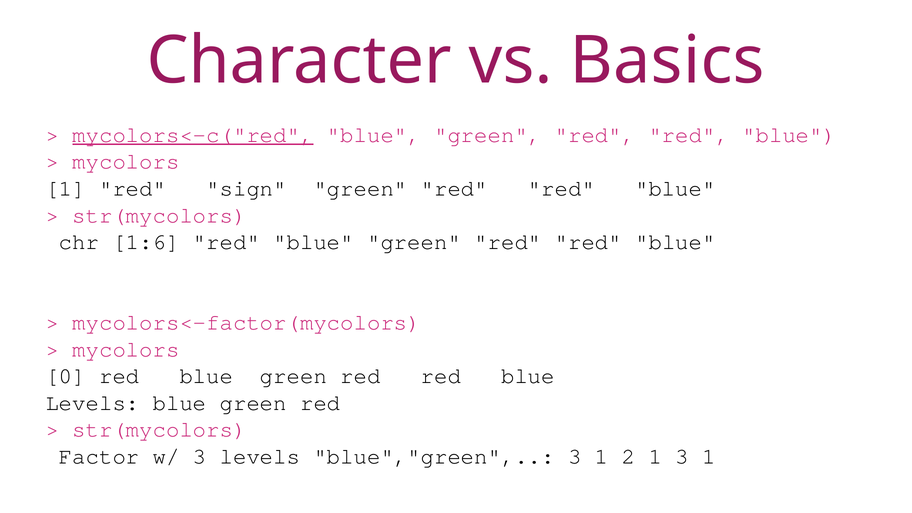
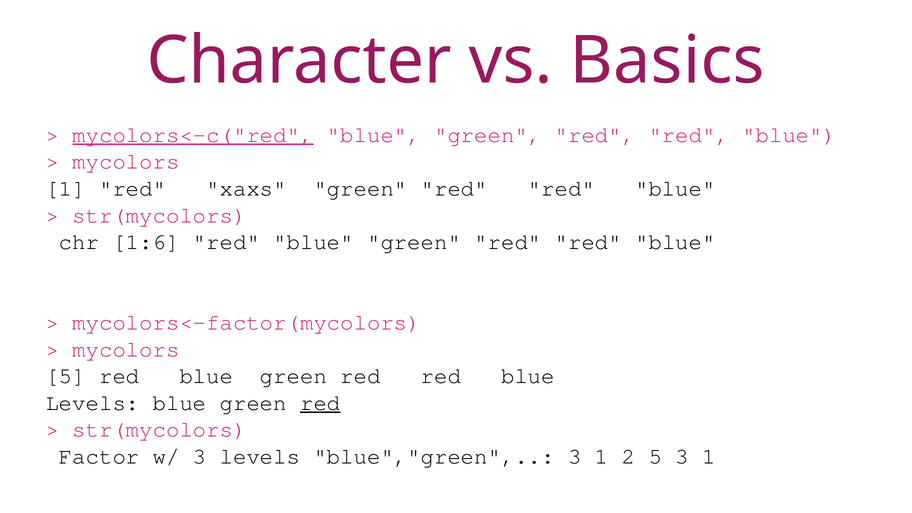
sign: sign -> xaxs (247, 188)
0: 0 -> 5 (66, 376)
red underline: none -> present (320, 403)
2 1: 1 -> 5 (655, 456)
